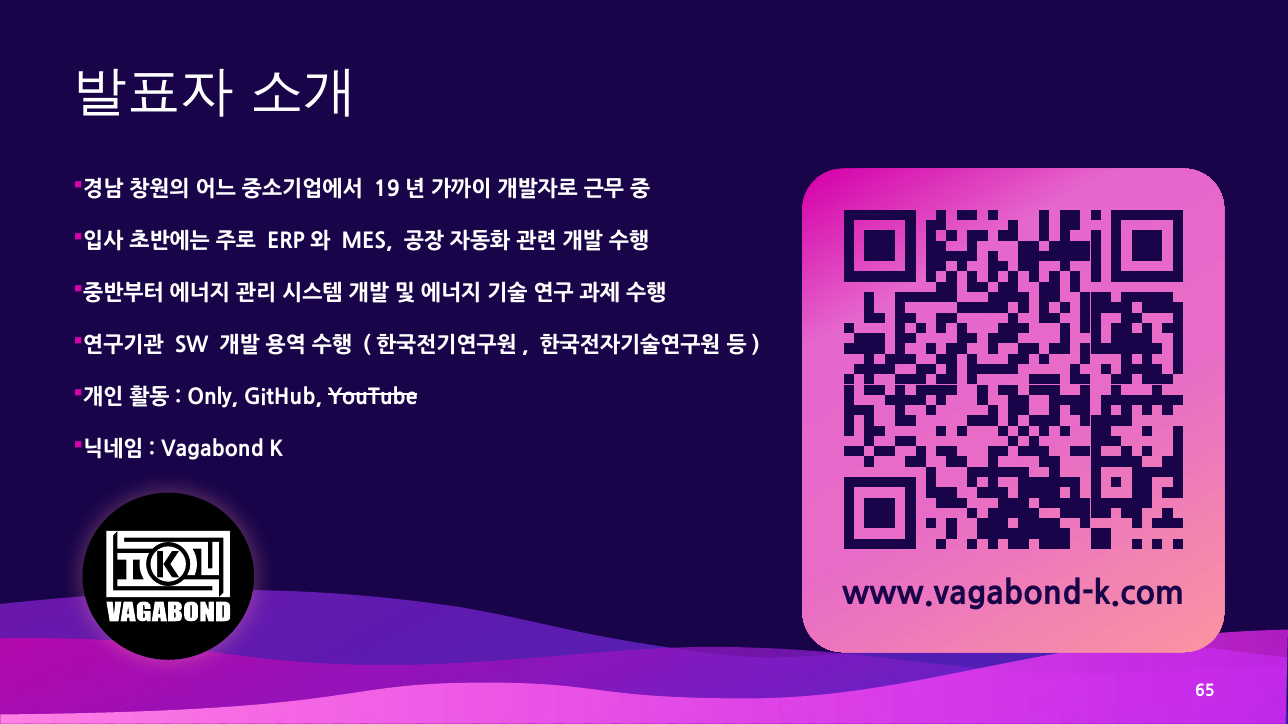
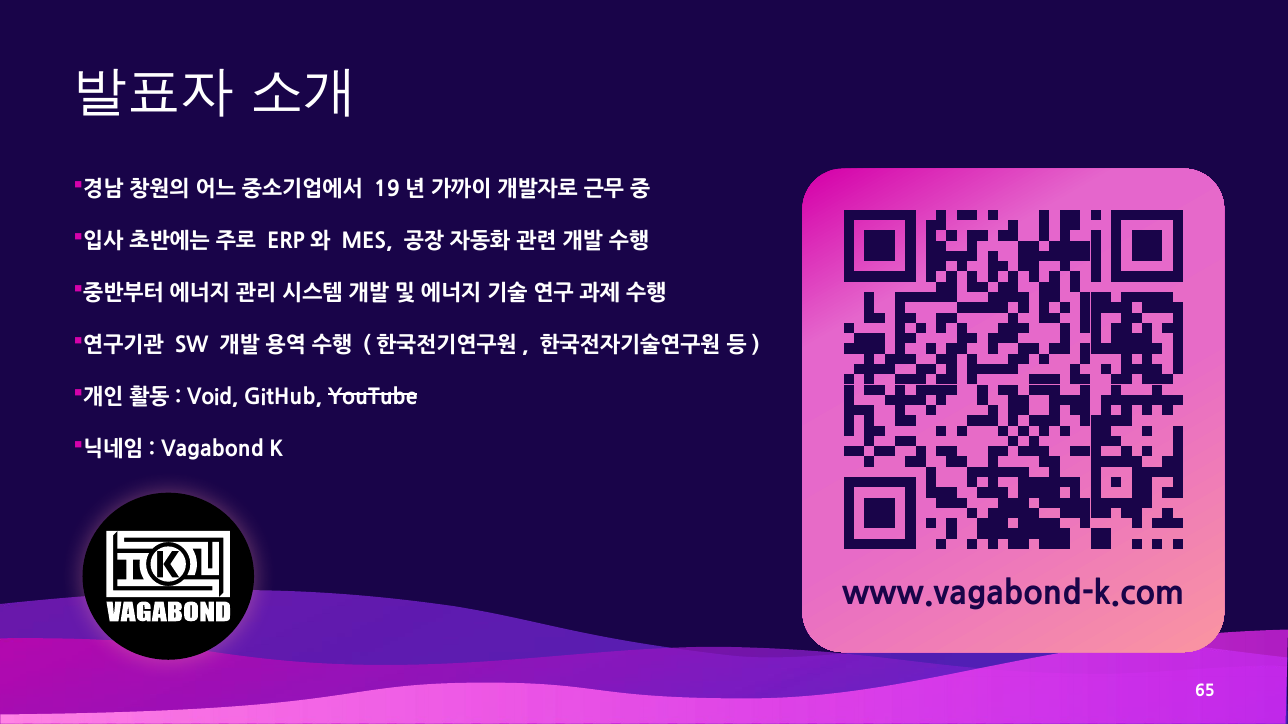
Only: Only -> Void (213, 397)
